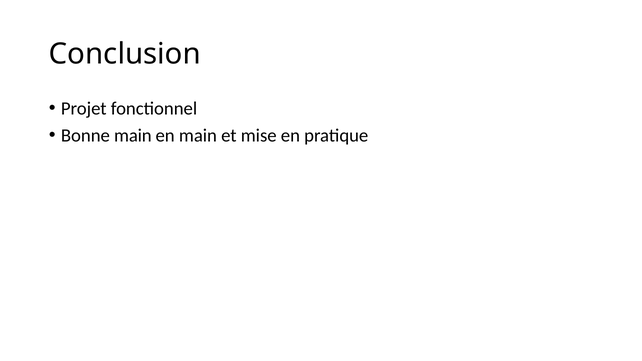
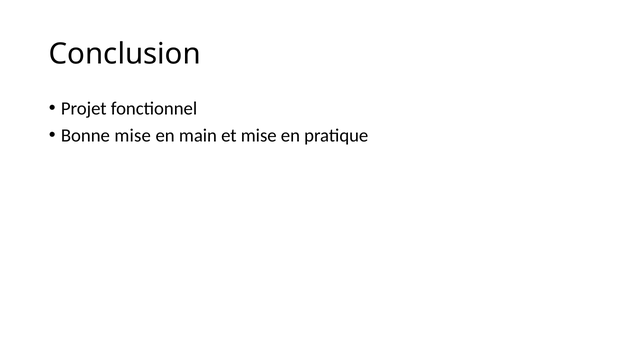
Bonne main: main -> mise (133, 135)
